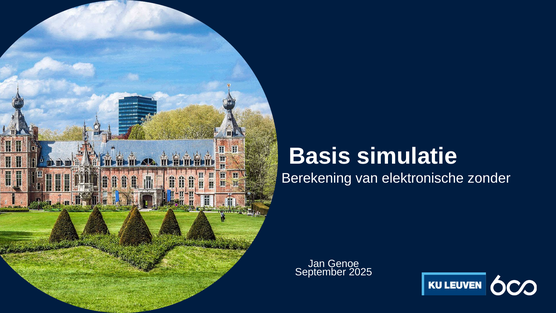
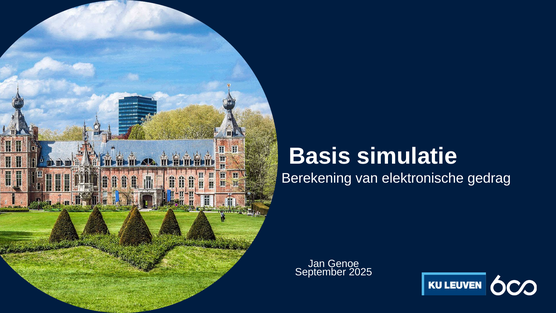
zonder: zonder -> gedrag (489, 178)
